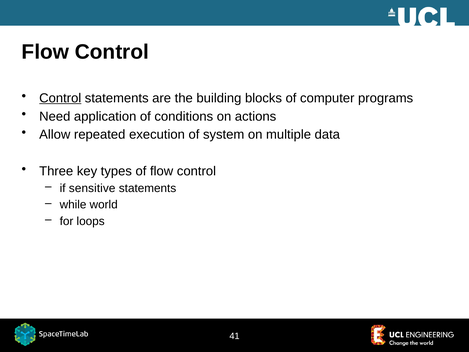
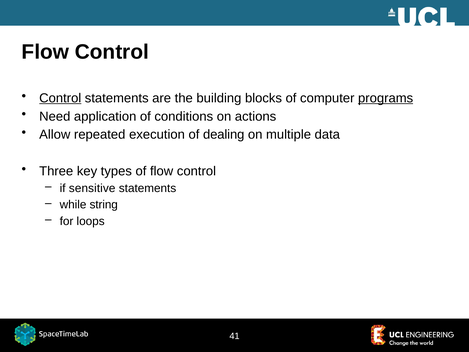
programs underline: none -> present (386, 98)
system: system -> dealing (224, 135)
world: world -> string (104, 205)
